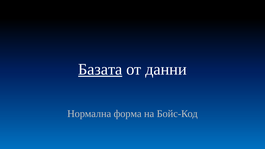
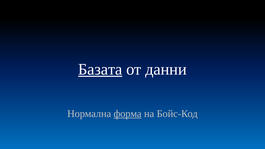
форма underline: none -> present (128, 114)
